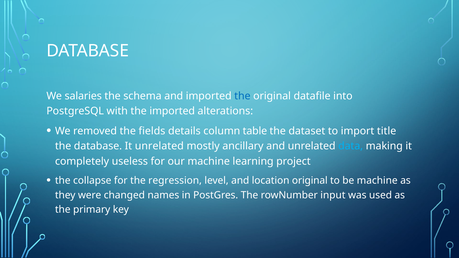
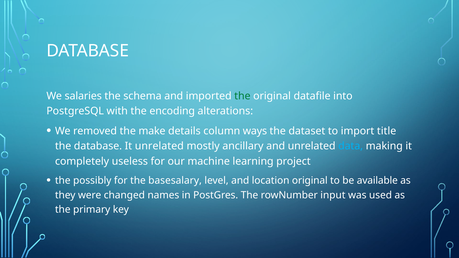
the colour: blue -> green (242, 96)
the imported: imported -> encoding (172, 111)
fields: fields -> make (152, 131)
table: table -> ways (255, 131)
collapse: collapse -> possibly (92, 181)
regression: regression -> basesalary (175, 181)
be machine: machine -> available (377, 181)
